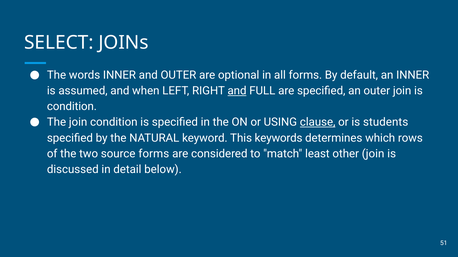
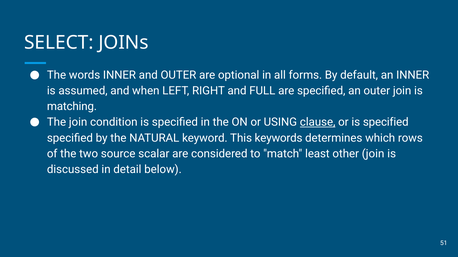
and underline: present -> none (237, 91)
condition: condition -> matching (72, 107)
or is students: students -> specified (386, 122)
source forms: forms -> scalar (154, 154)
